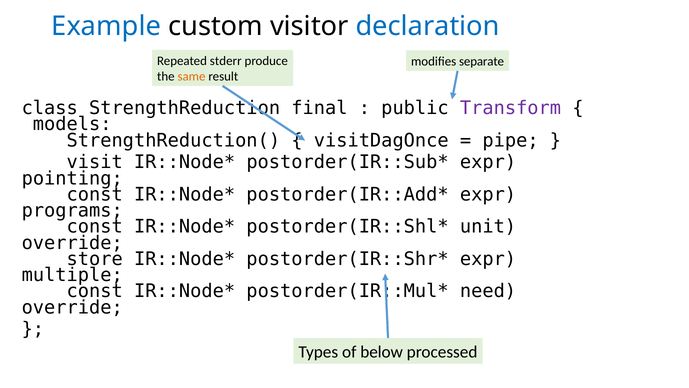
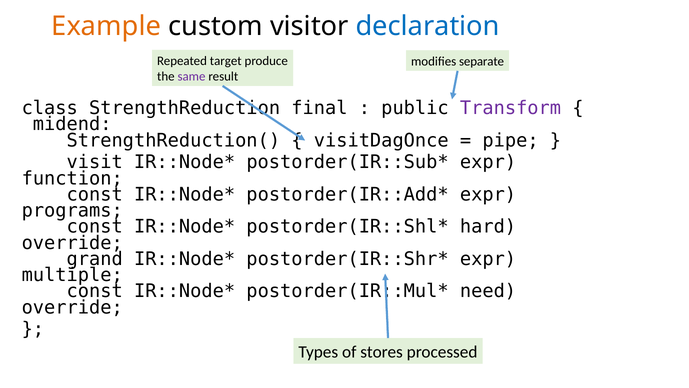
Example colour: blue -> orange (106, 26)
stderr: stderr -> target (226, 61)
same colour: orange -> purple (191, 76)
models: models -> midend (72, 124)
pointing: pointing -> function (72, 178)
unit: unit -> hard (488, 227)
store: store -> grand (95, 259)
below: below -> stores (382, 352)
